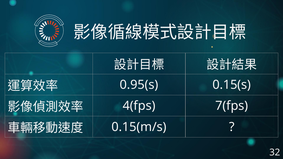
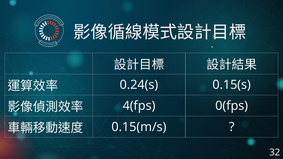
0.95(s: 0.95(s -> 0.24(s (139, 85)
7(fps: 7(fps -> 0(fps (232, 106)
